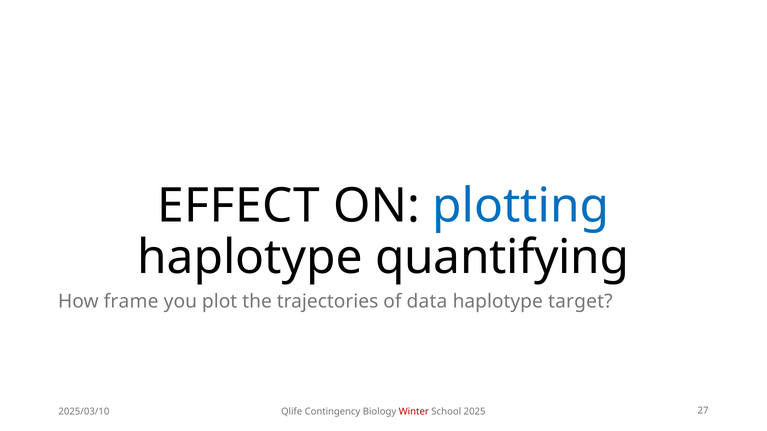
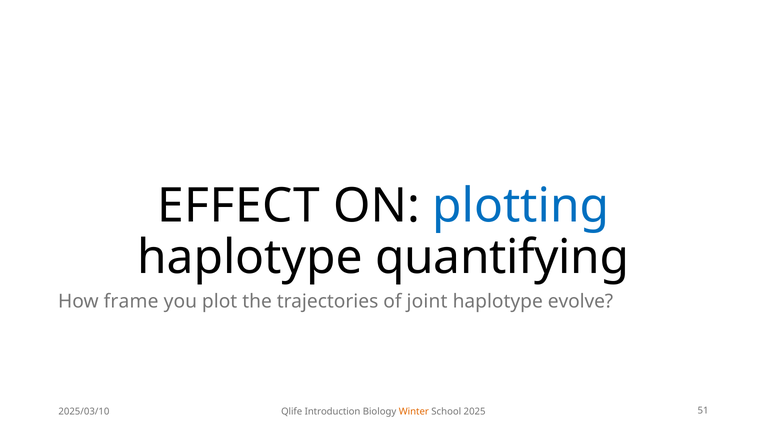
data: data -> joint (427, 302)
target: target -> evolve (581, 302)
Contingency: Contingency -> Introduction (333, 412)
Winter colour: red -> orange (414, 412)
27: 27 -> 51 (703, 411)
